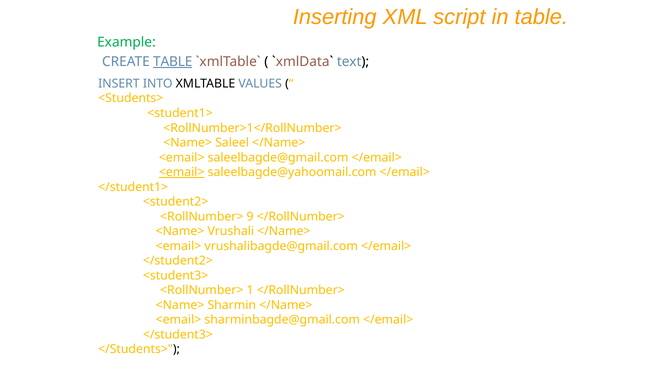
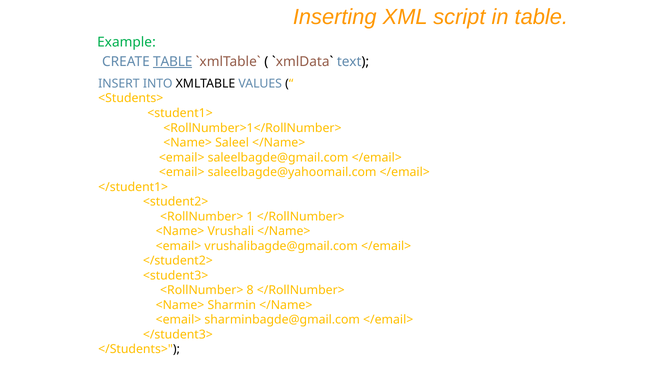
<email> underline: present -> none (182, 172)
9: 9 -> 1 (250, 216)
1: 1 -> 8 (250, 290)
